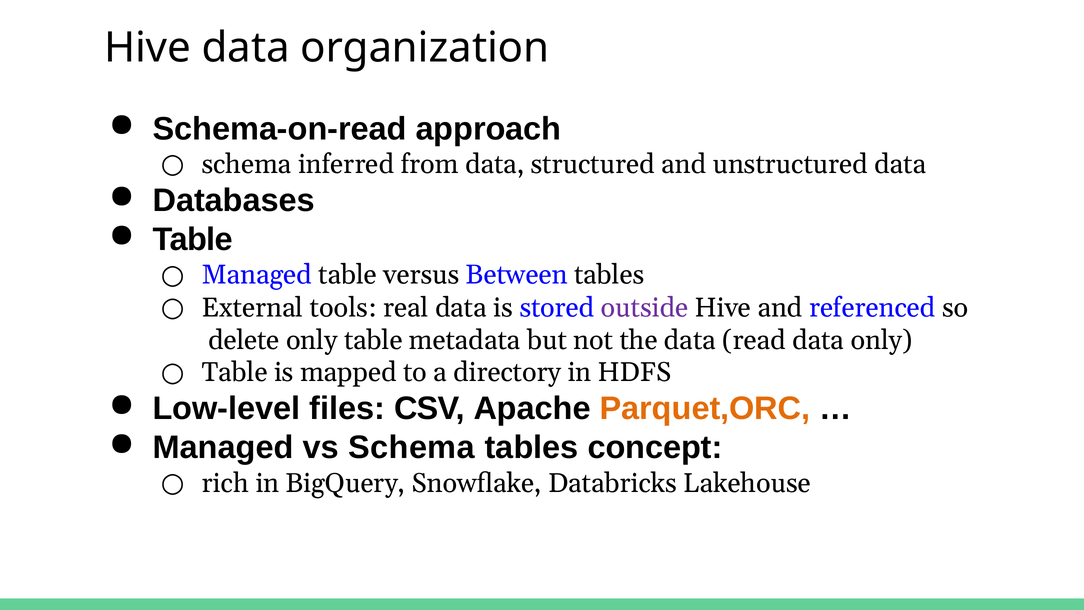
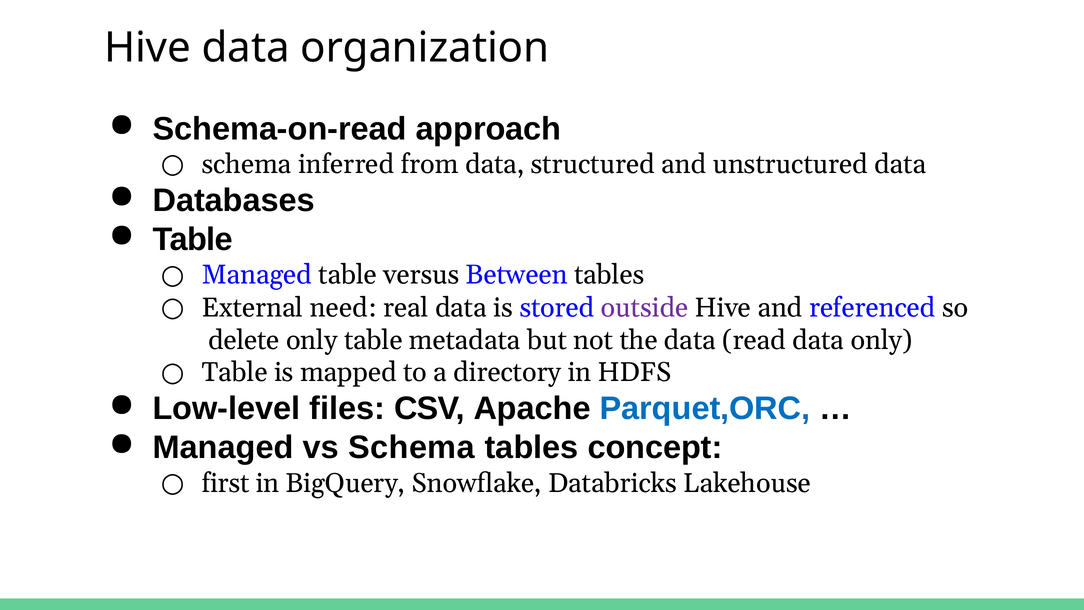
tools: tools -> need (343, 307)
Parquet,ORC colour: orange -> blue (705, 408)
rich: rich -> first (225, 483)
